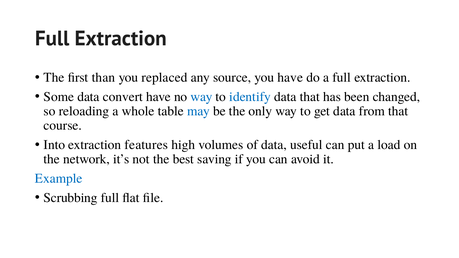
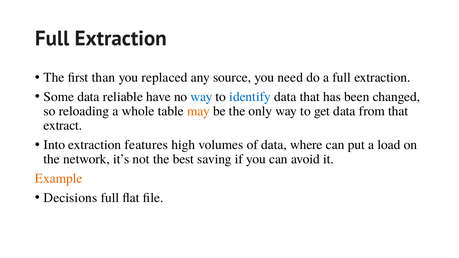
you have: have -> need (290, 78)
convert: convert -> reliable (123, 97)
may colour: blue -> orange (198, 111)
course: course -> extract (63, 126)
useful: useful -> where (306, 145)
Example colour: blue -> orange (59, 179)
Scrubbing: Scrubbing -> Decisions (70, 198)
